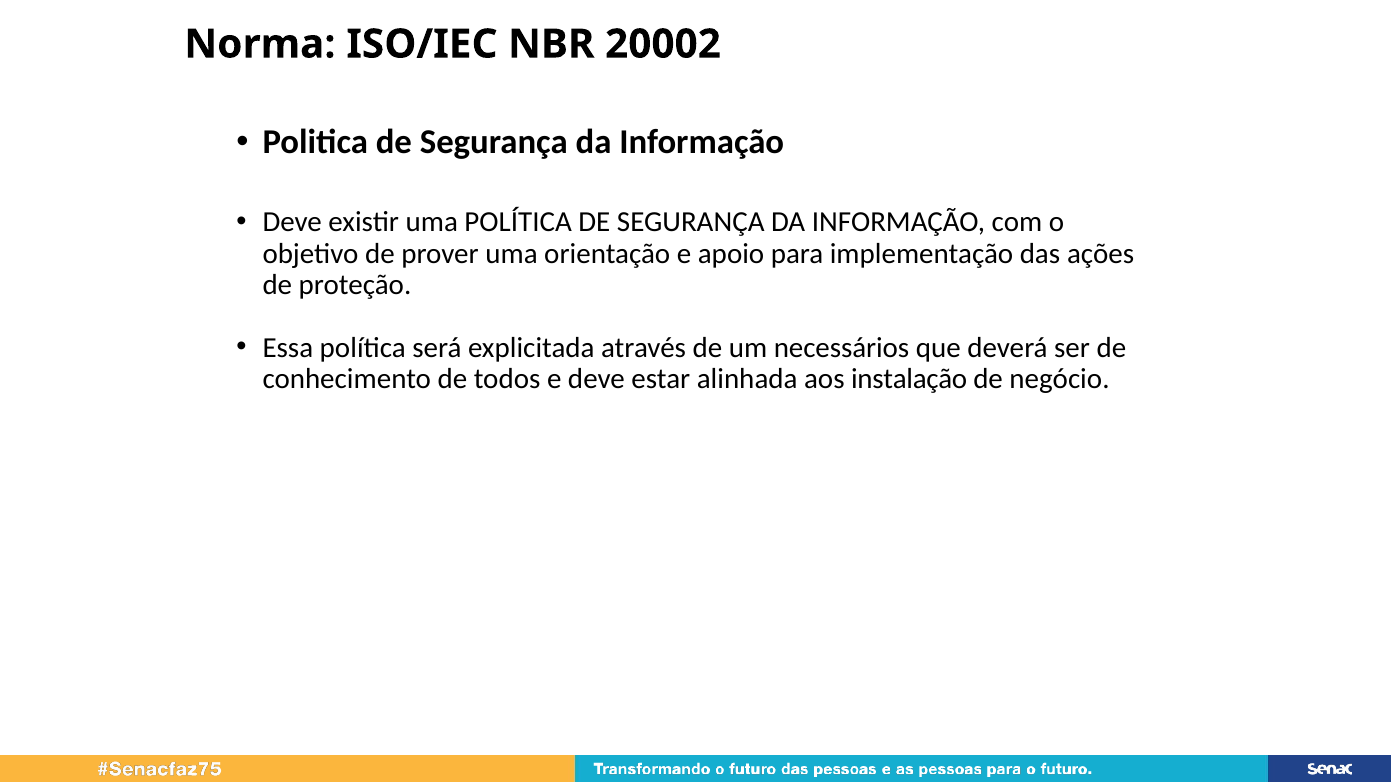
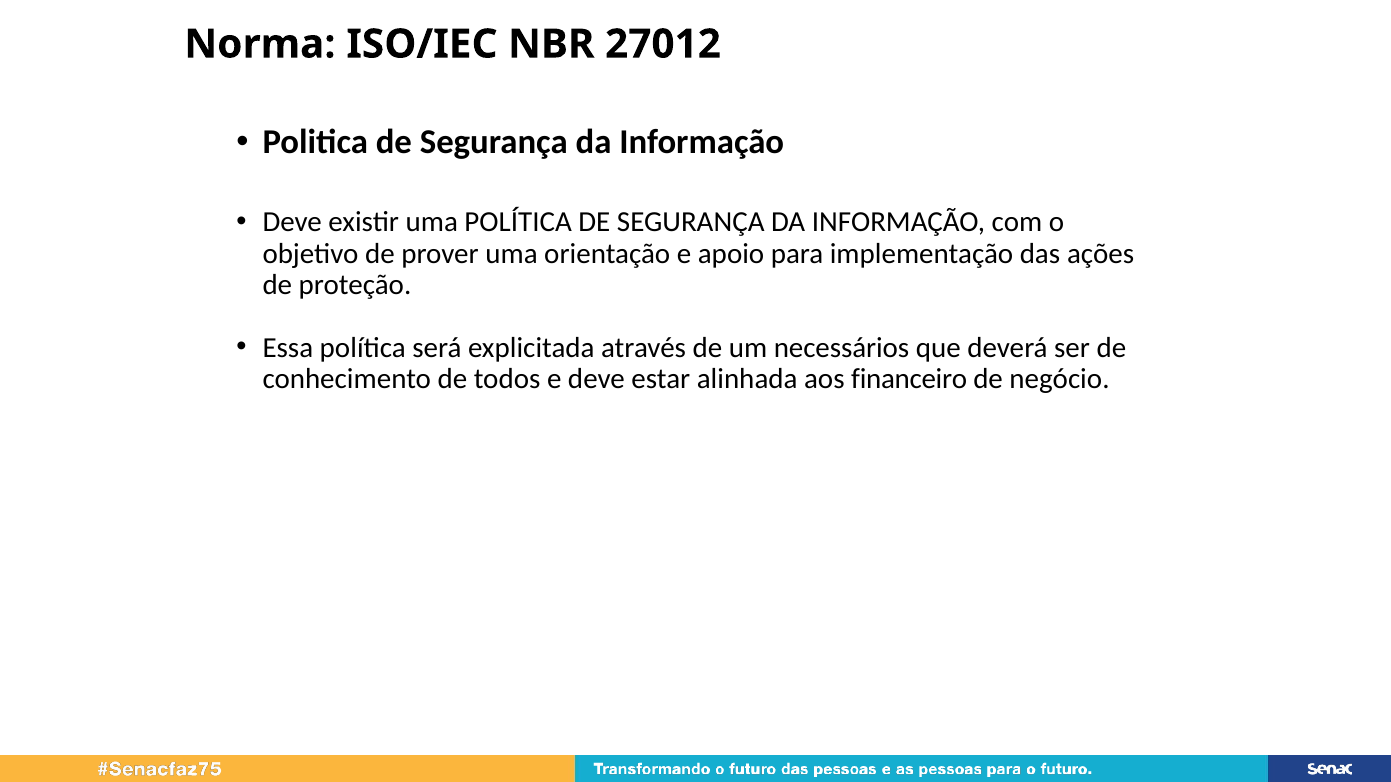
20002: 20002 -> 27012 (663, 44)
instalação: instalação -> financeiro (909, 379)
